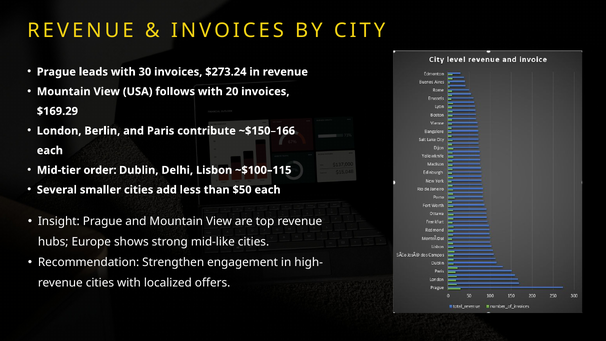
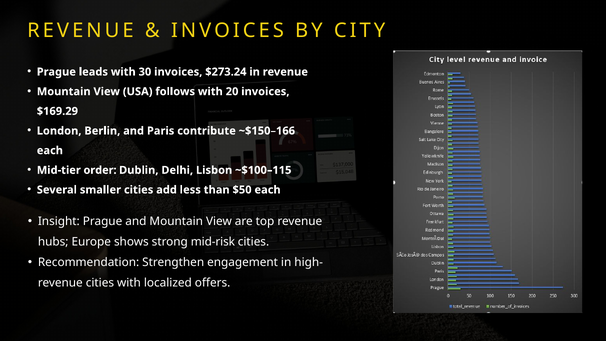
mid-like: mid-like -> mid-risk (213, 242)
